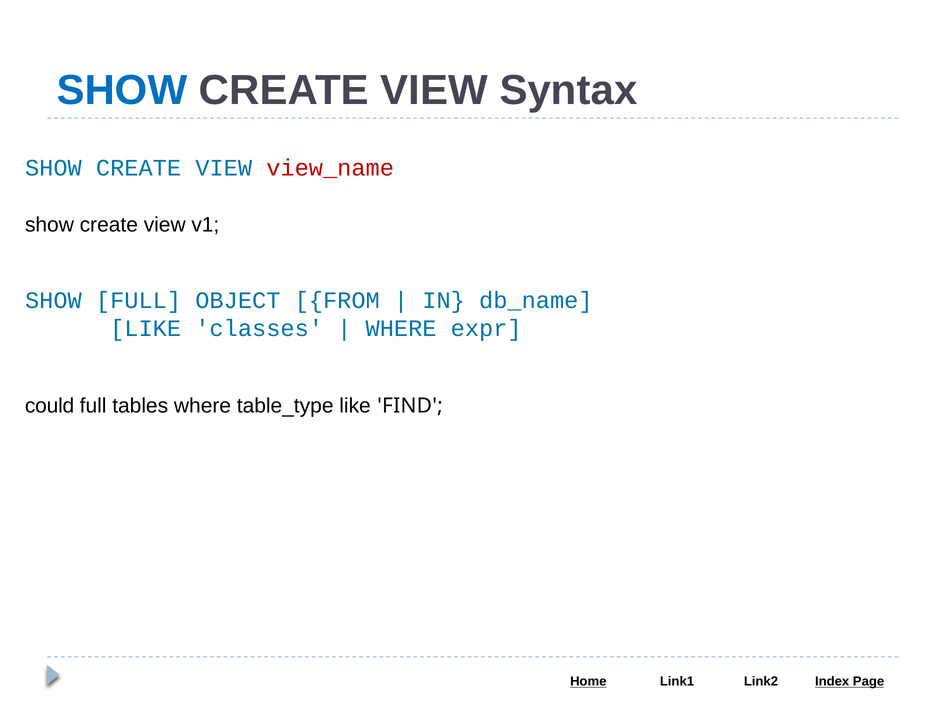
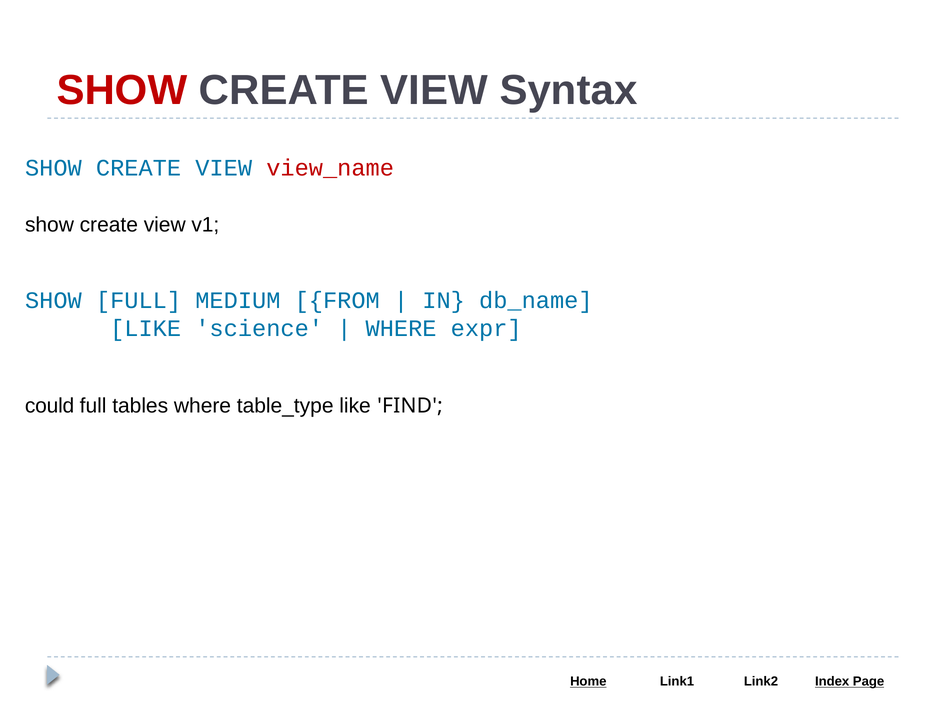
SHOW colour: blue -> red (122, 91)
OBJECT: OBJECT -> MEDIUM (238, 300)
classes: classes -> science (259, 329)
